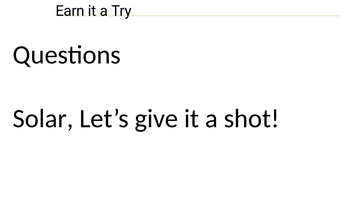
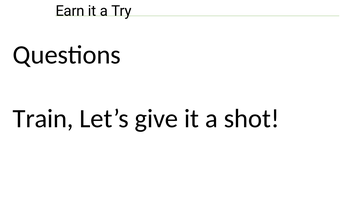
Solar: Solar -> Train (43, 119)
